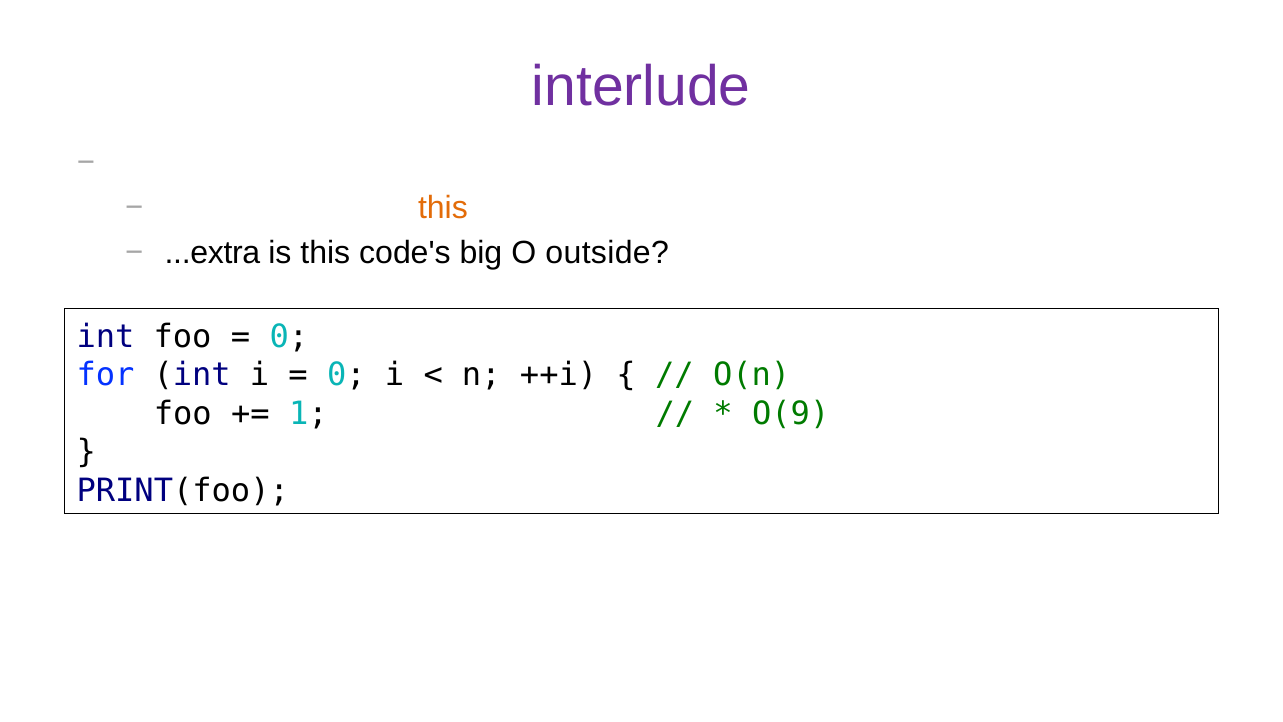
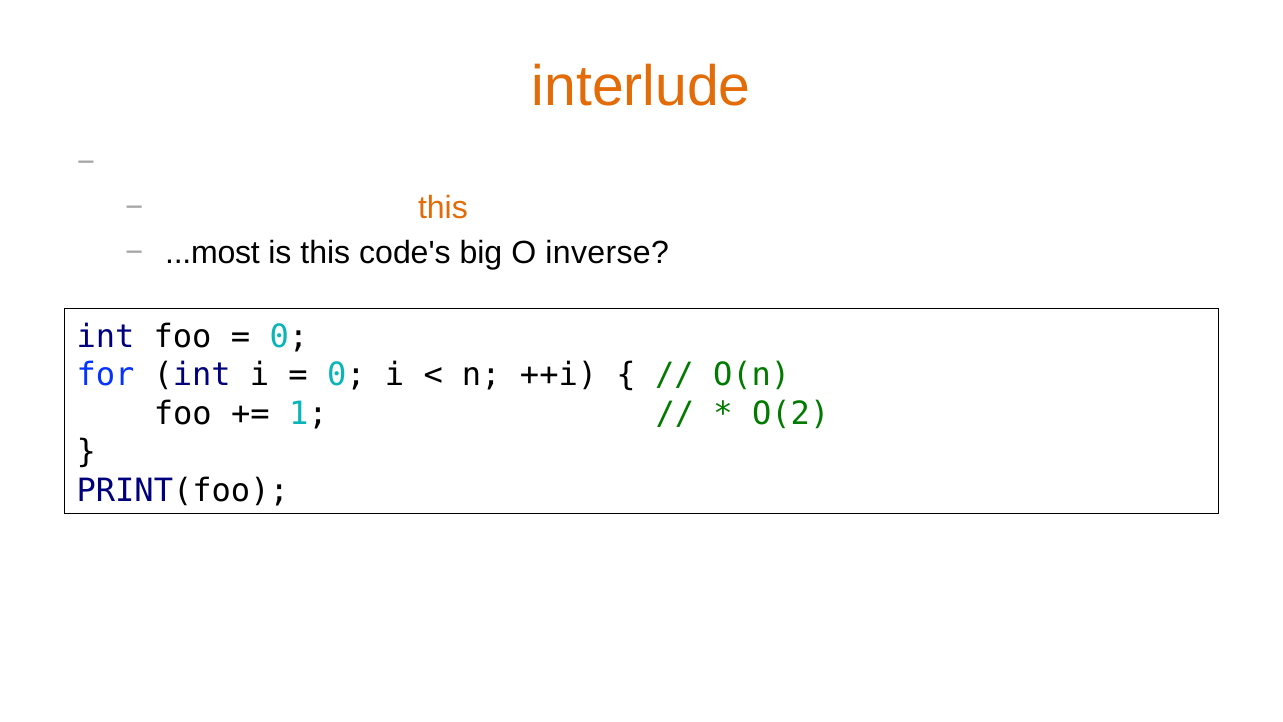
interlude colour: purple -> orange (641, 86)
...extra: ...extra -> ...most (212, 253)
outside: outside -> inverse (607, 253)
O(9: O(9 -> O(2 (791, 413)
